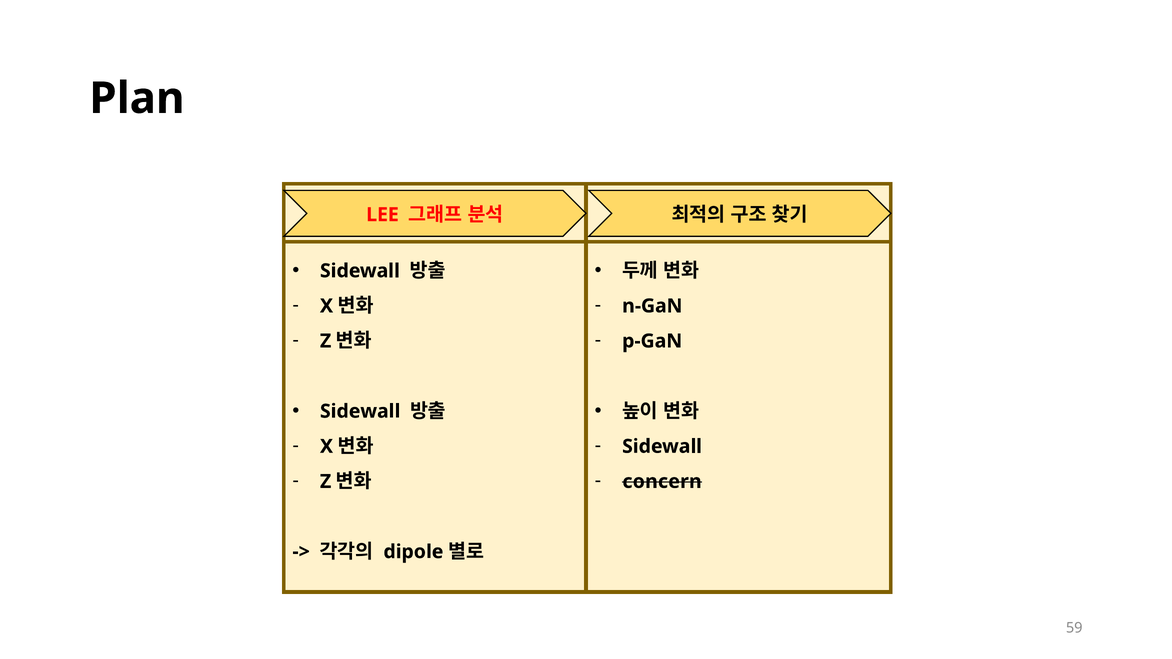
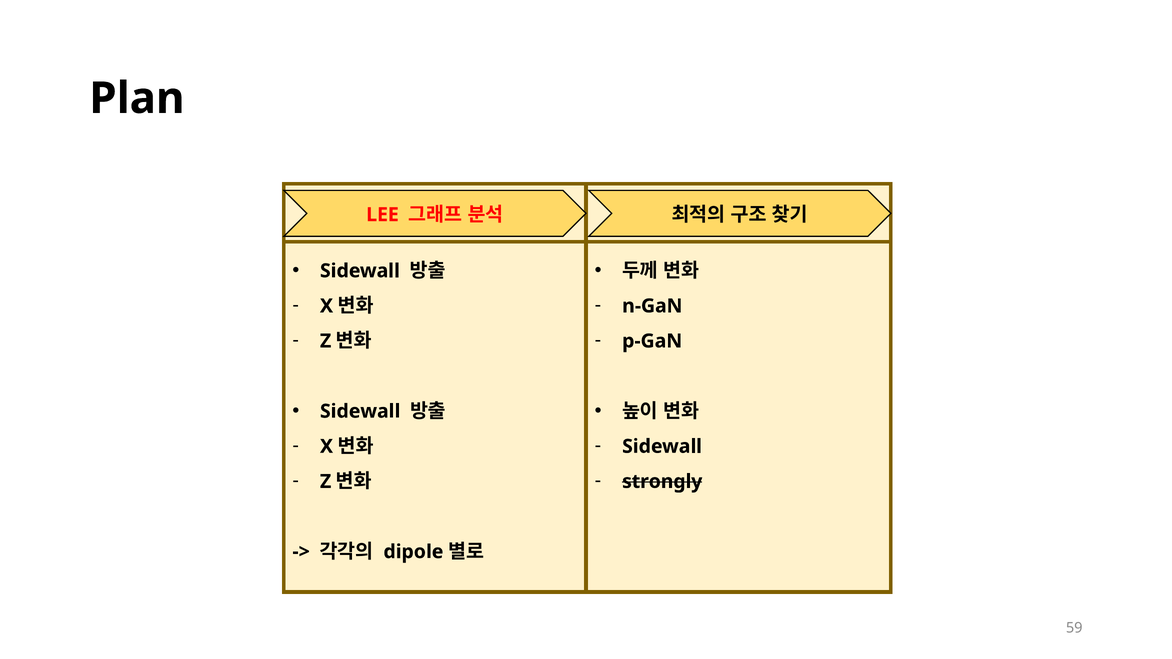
concern: concern -> strongly (662, 482)
